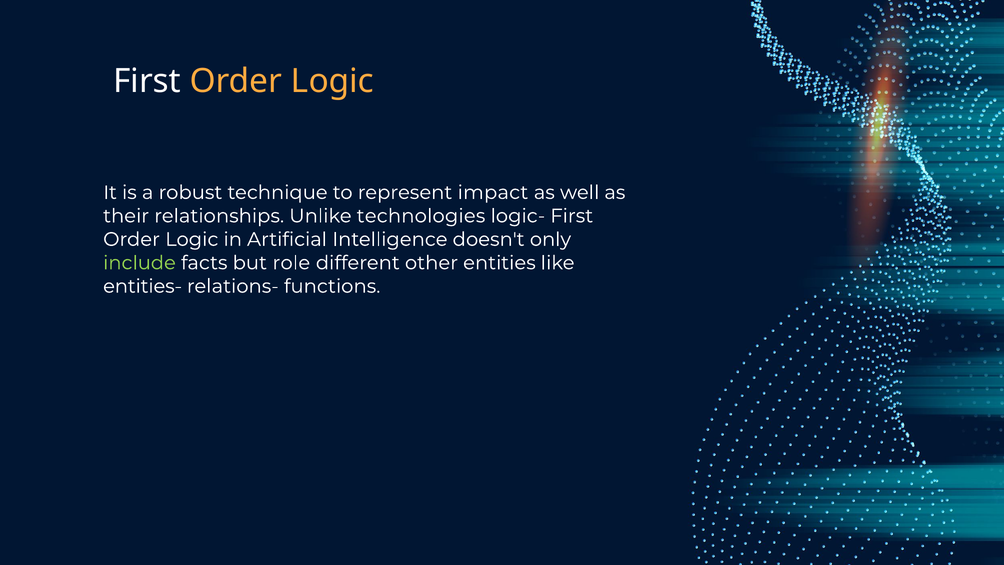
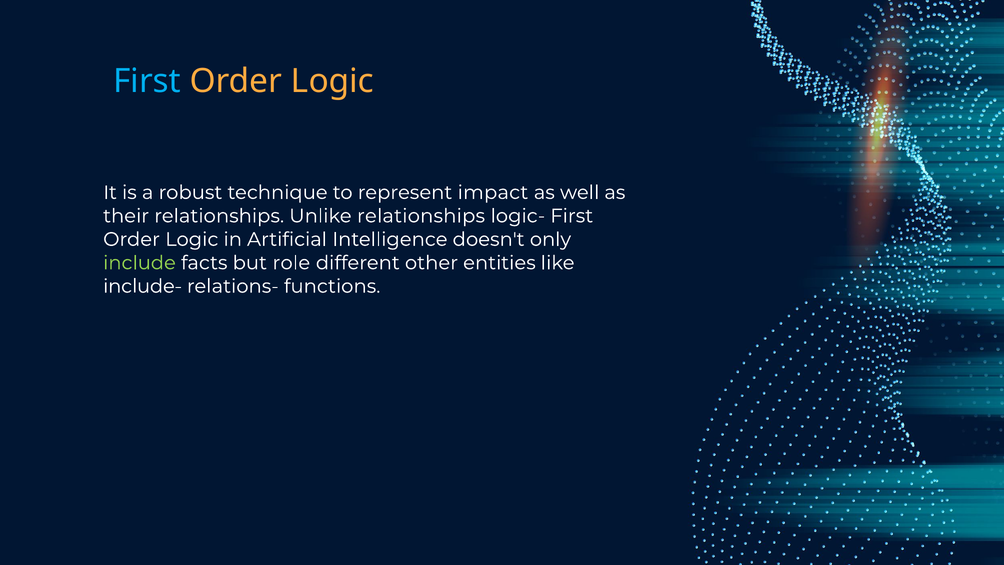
First colour: white -> light blue (147, 81)
Unlike technologies: technologies -> relationships (421, 216)
entities-: entities- -> include- (143, 286)
